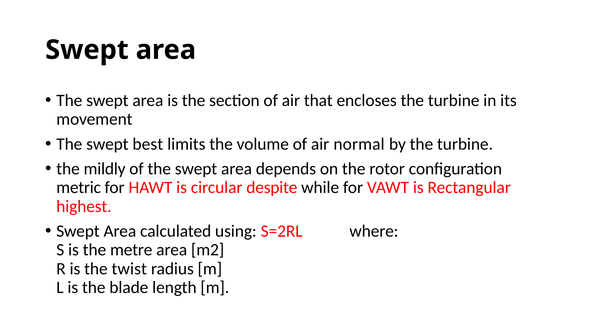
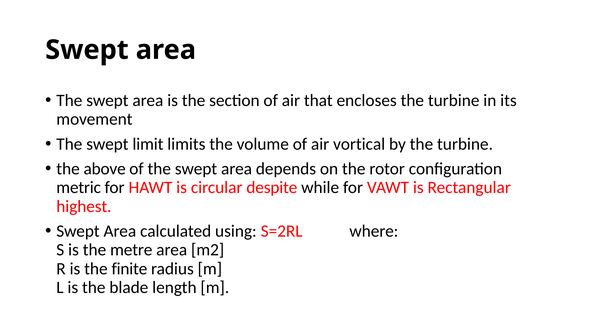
best: best -> limit (148, 144)
normal: normal -> vortical (359, 144)
mildly: mildly -> above (105, 169)
twist: twist -> finite (129, 268)
